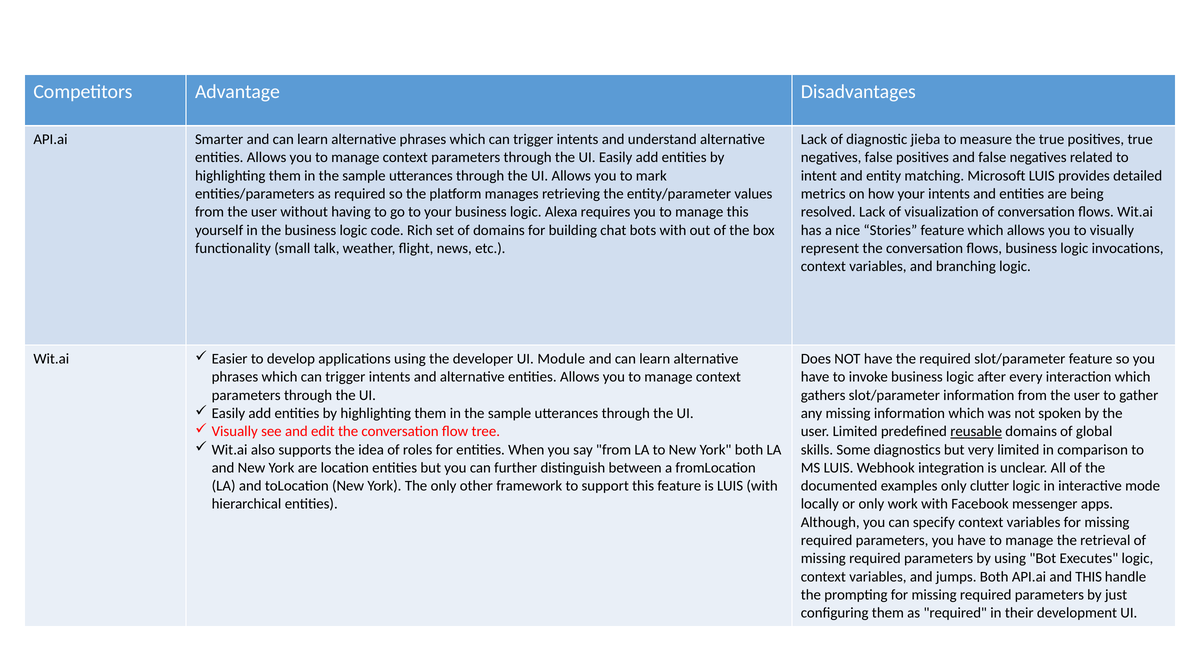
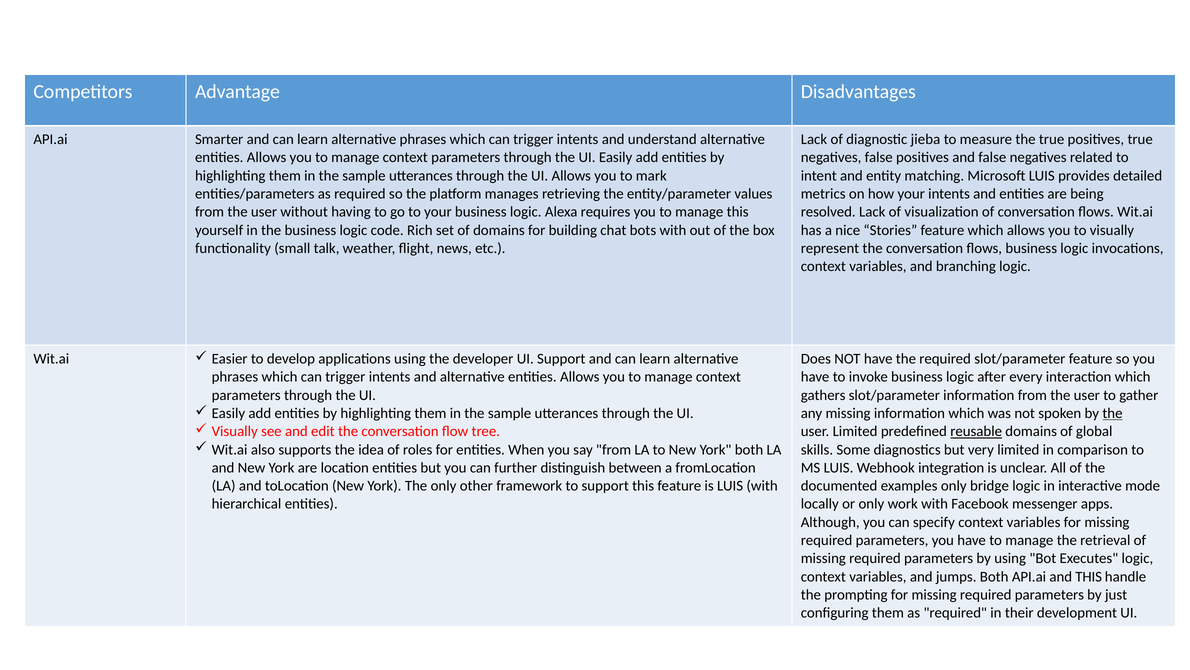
UI Module: Module -> Support (561, 359)
the underline: none -> present (1112, 413)
clutter: clutter -> bridge (989, 485)
